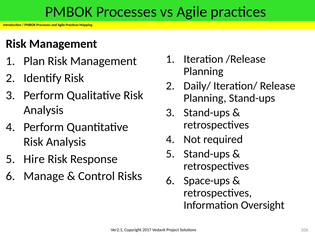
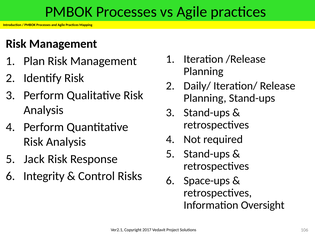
Hire: Hire -> Jack (34, 159)
Manage: Manage -> Integrity (44, 176)
